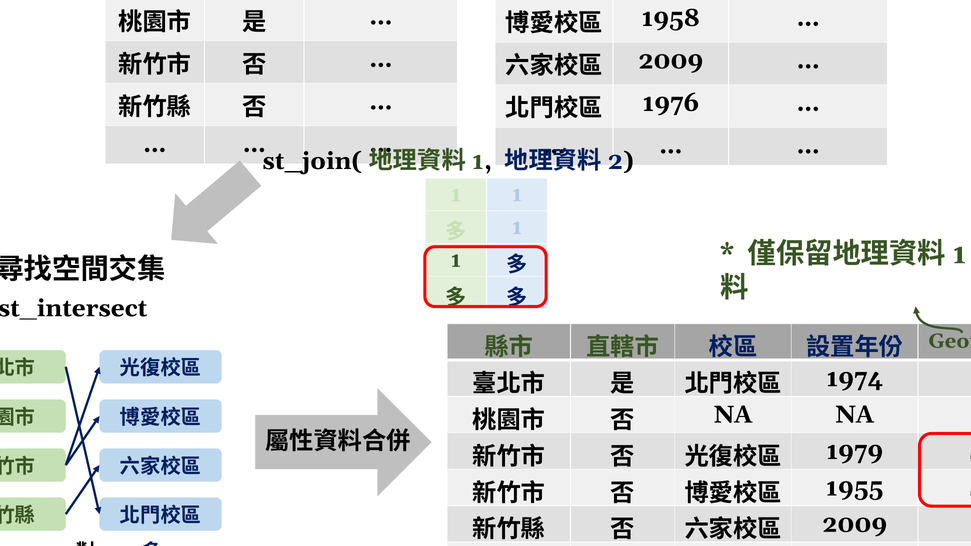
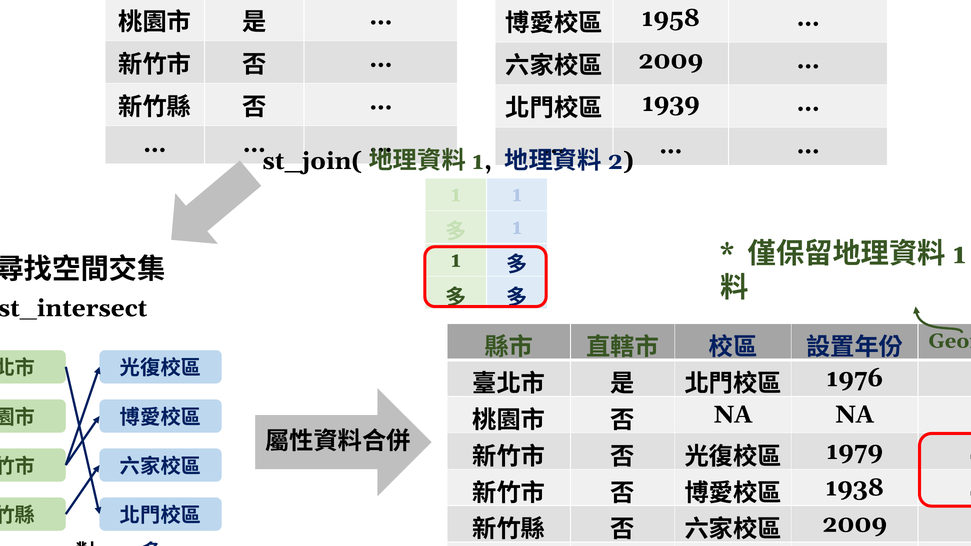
1976: 1976 -> 1939 (671, 103)
1974: 1974 -> 1976 (855, 378)
1955: 1955 -> 1938 (855, 488)
